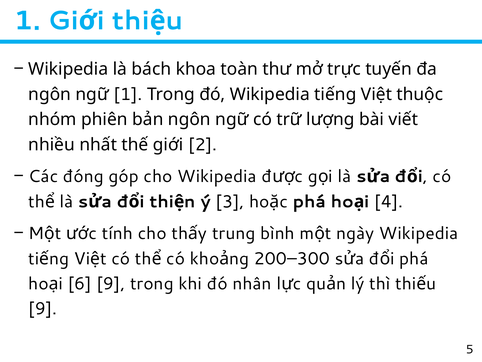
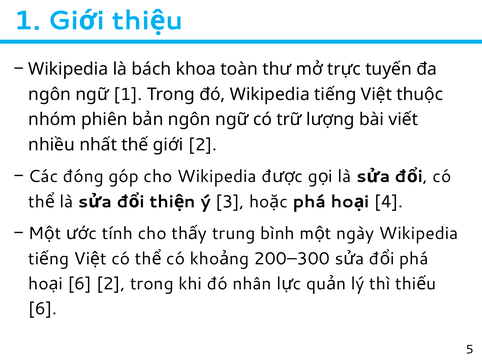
6 9: 9 -> 2 (111, 283)
9: 9 -> 6 (43, 308)
